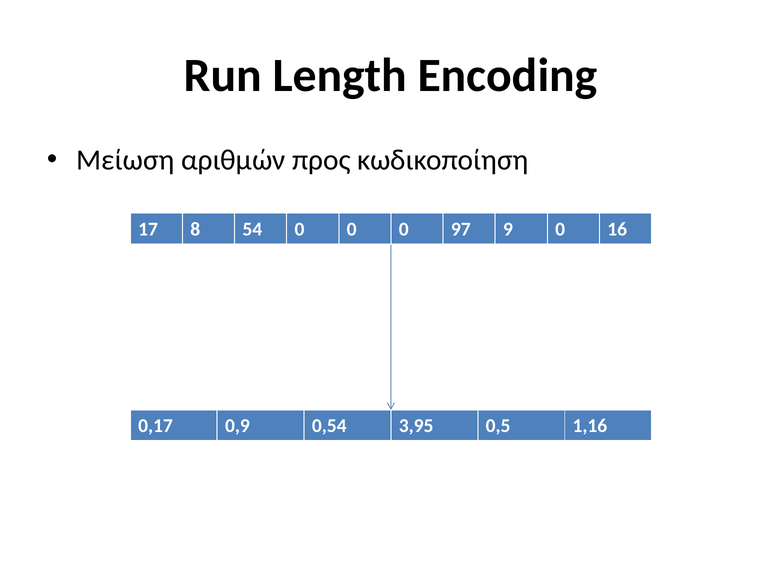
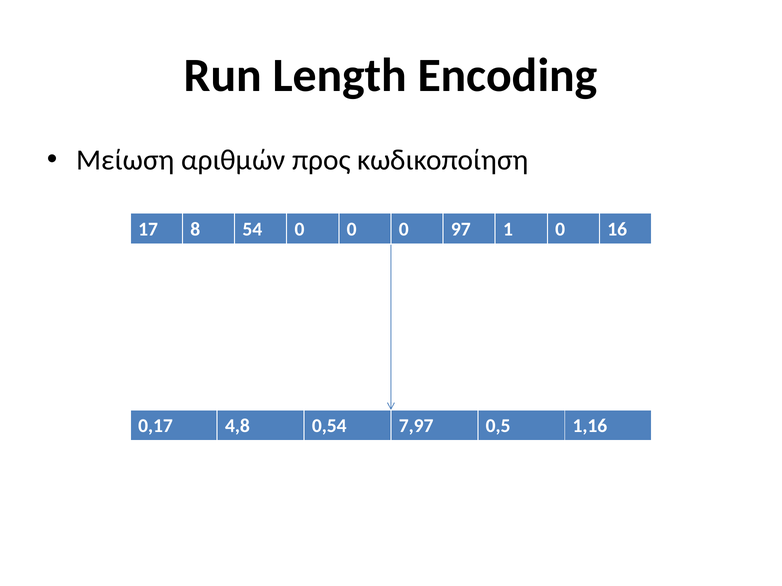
9: 9 -> 1 (508, 229)
0,9: 0,9 -> 4,8 (237, 426)
3,95: 3,95 -> 7,97 (416, 426)
